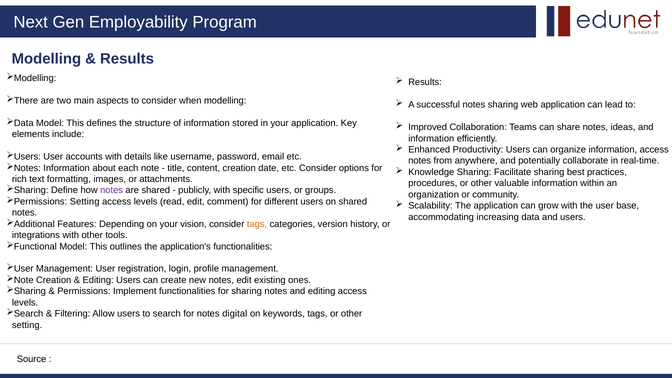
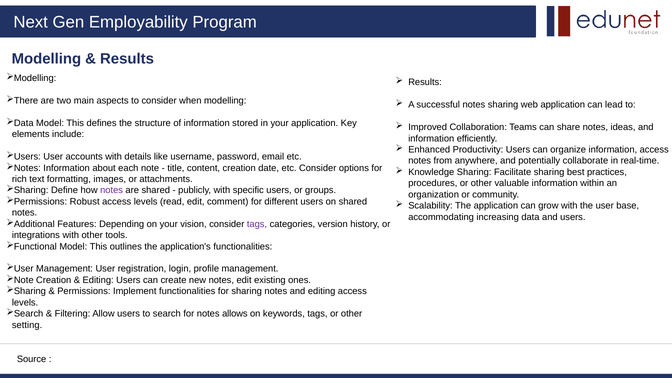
Setting: Setting -> Robust (85, 202)
tags colour: orange -> purple (257, 224)
digital: digital -> allows (235, 314)
